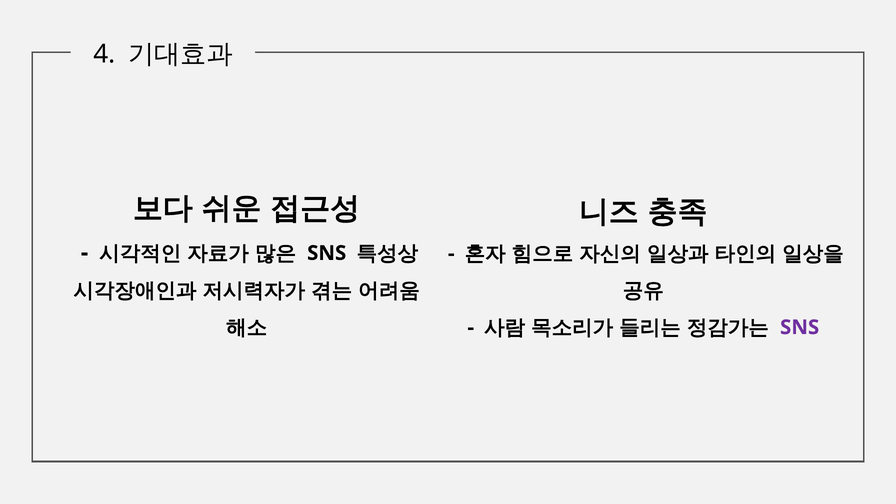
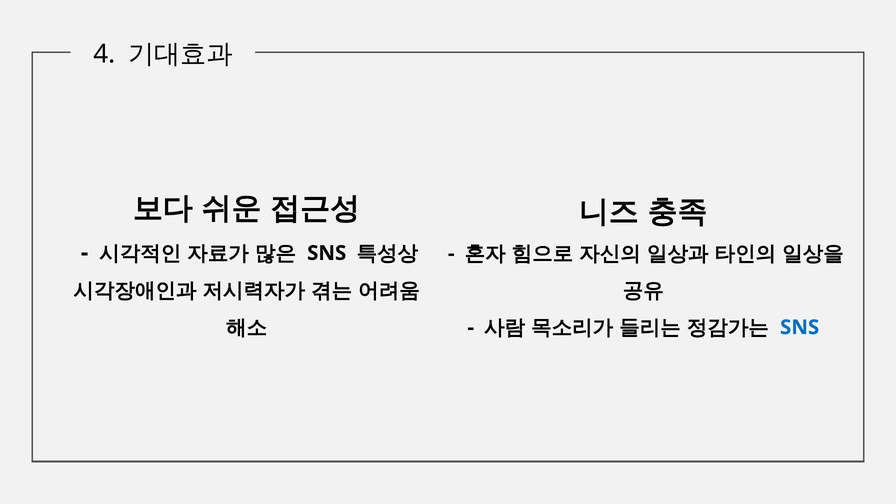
SNS colour: purple -> blue (800, 327)
